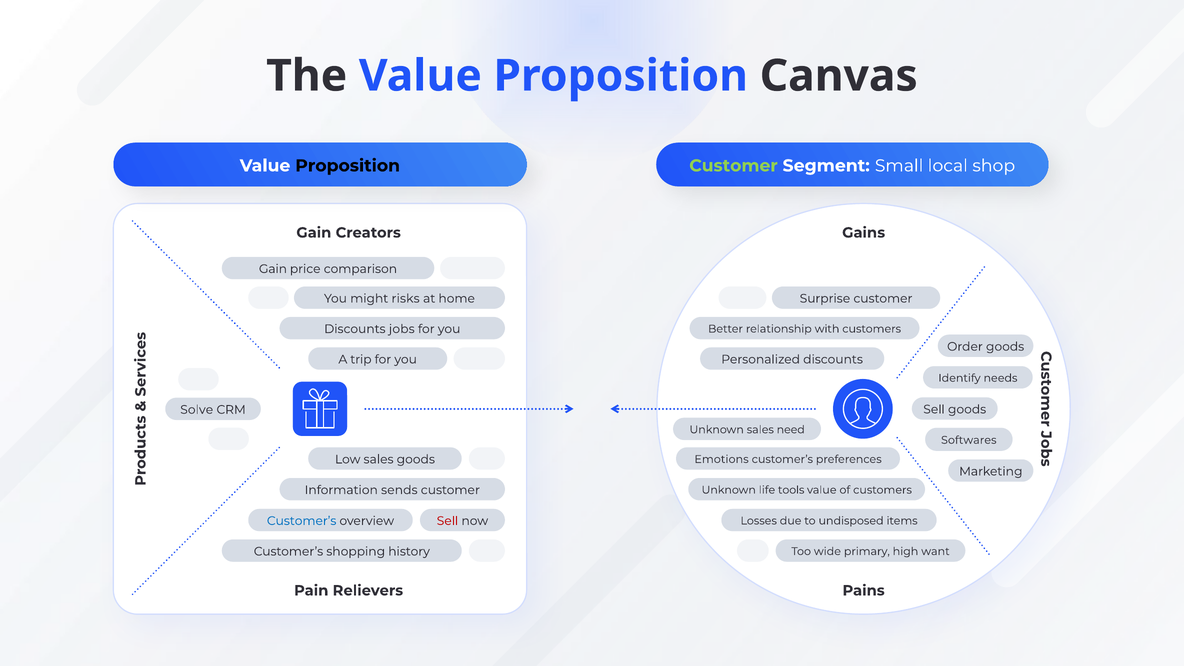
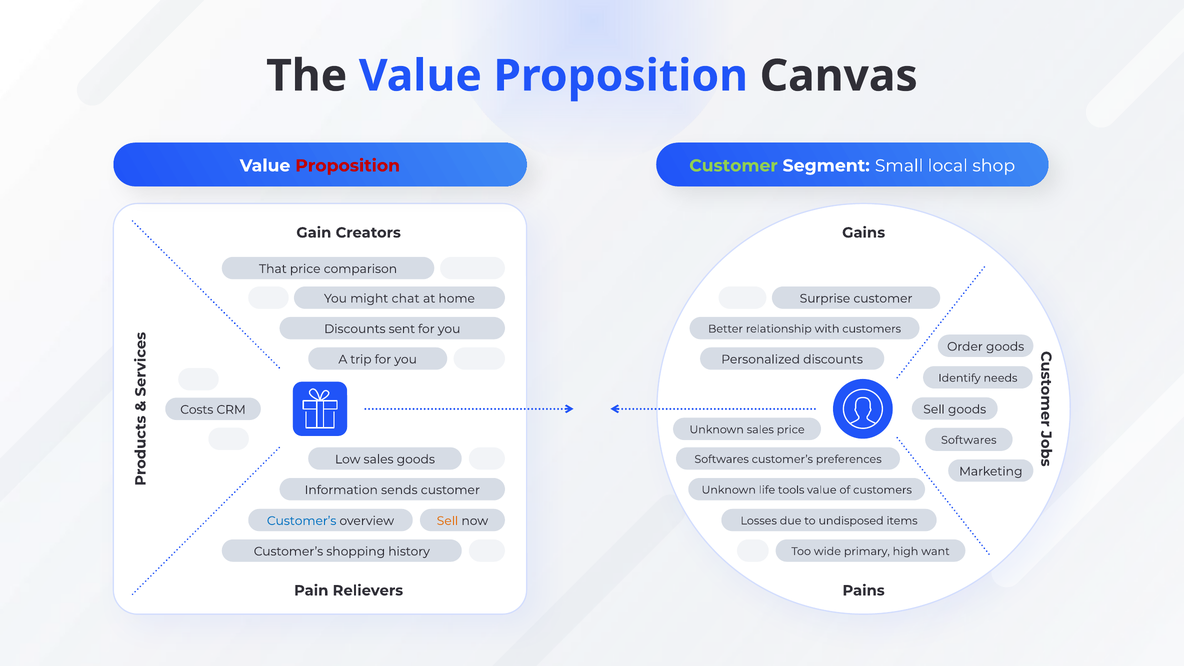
Proposition colour: black -> red (348, 166)
Gain: Gain -> That (273, 269)
risks: risks -> chat (406, 299)
jobs: jobs -> sent (402, 329)
Solve: Solve -> Costs (197, 410)
sales need: need -> price (791, 430)
Emotions: Emotions -> Softwares (722, 459)
Sell colour: red -> orange (448, 521)
